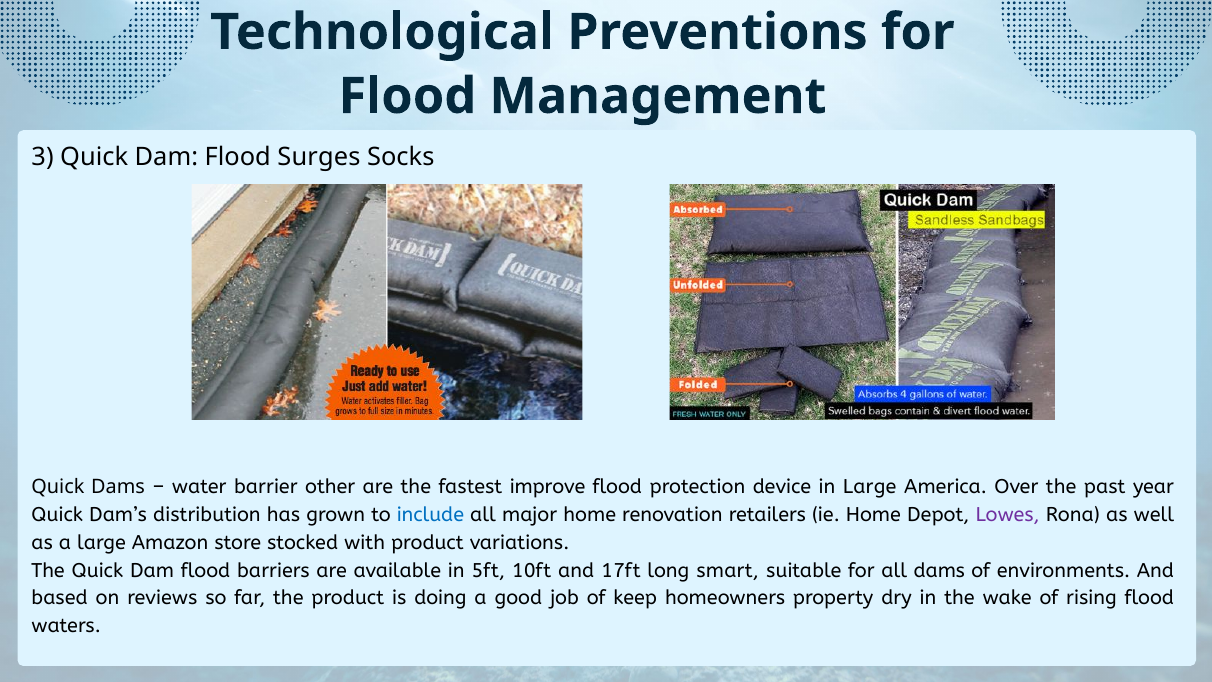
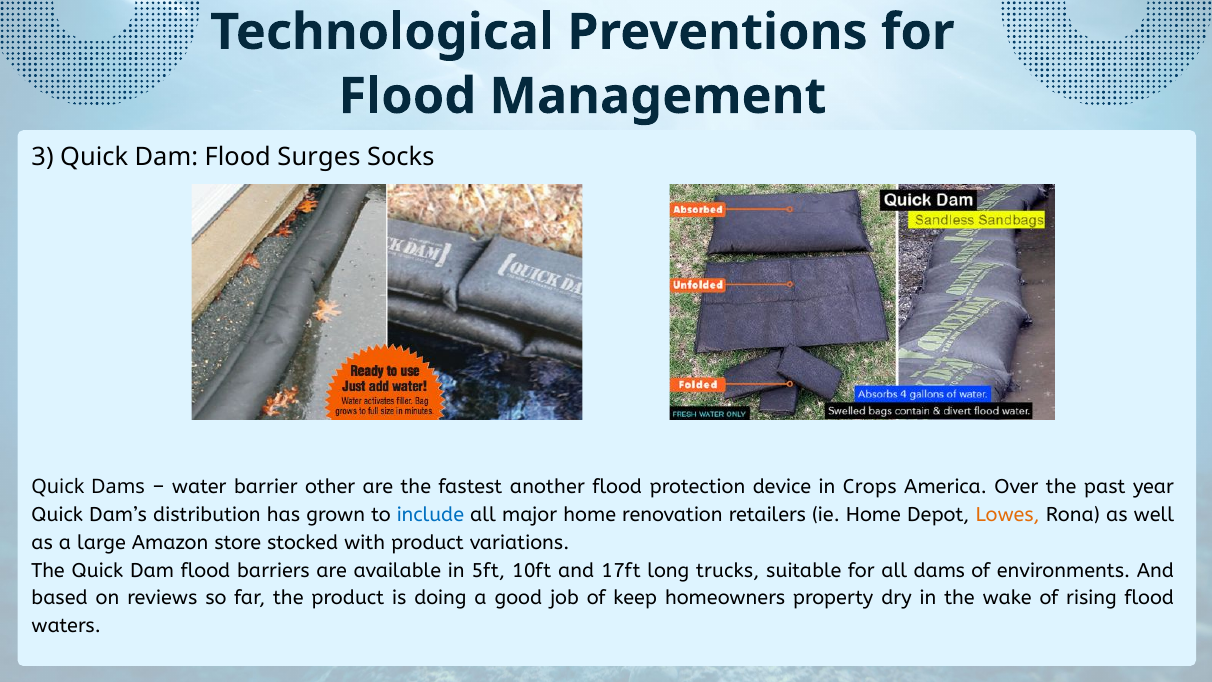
improve: improve -> another (547, 487)
in Large: Large -> Crops (870, 487)
Lowes colour: purple -> orange (1008, 515)
smart: smart -> trucks (728, 570)
